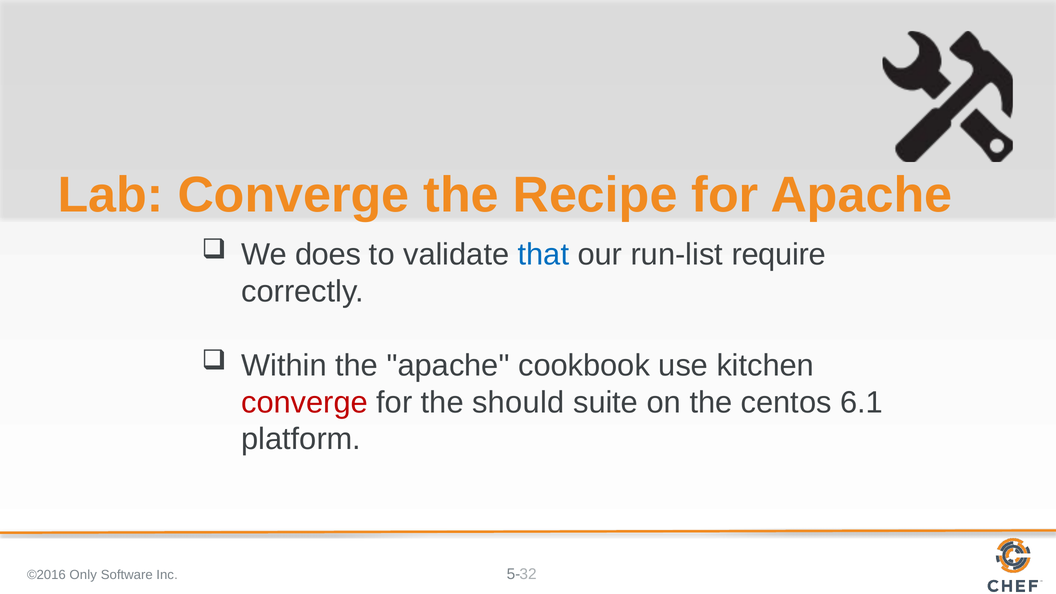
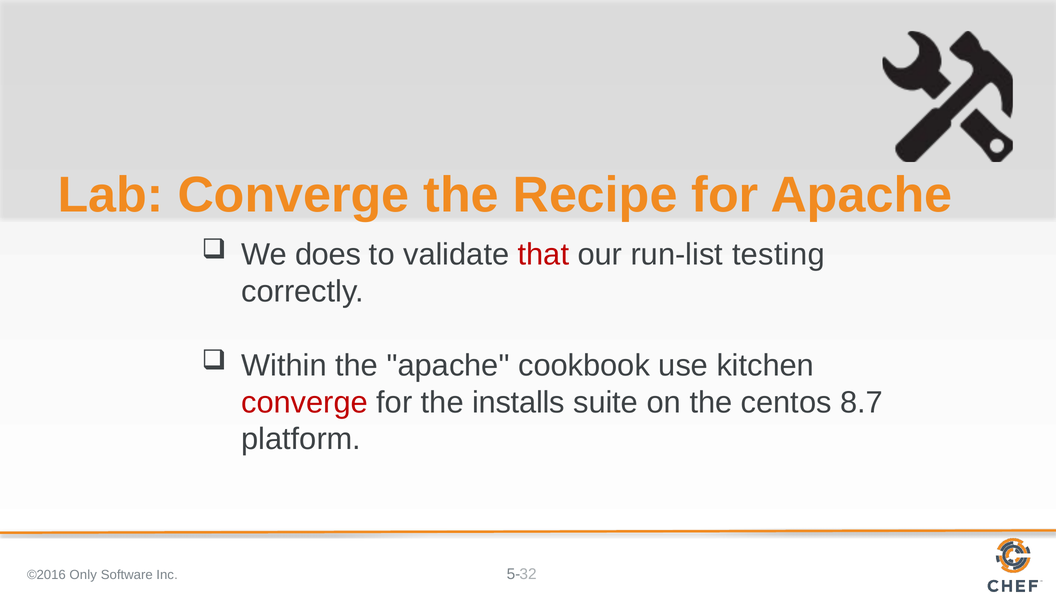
that colour: blue -> red (543, 254)
require: require -> testing (778, 254)
should: should -> installs (519, 402)
6.1: 6.1 -> 8.7 (861, 402)
